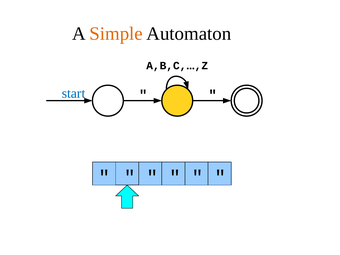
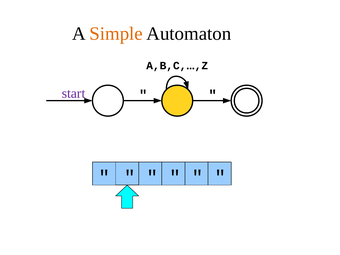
start colour: blue -> purple (74, 93)
